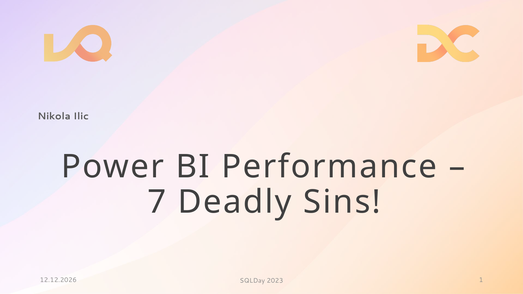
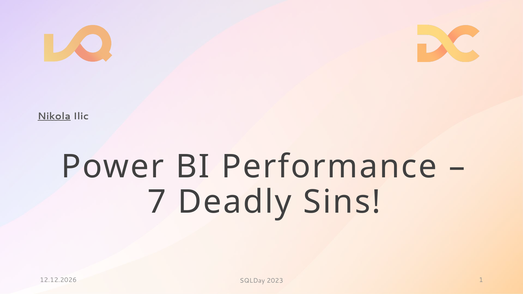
Nikola underline: none -> present (54, 116)
